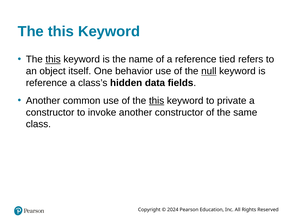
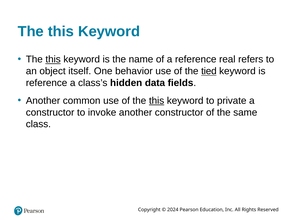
tied: tied -> real (227, 60)
null: null -> tied (209, 71)
